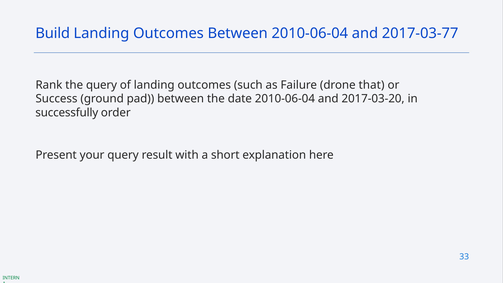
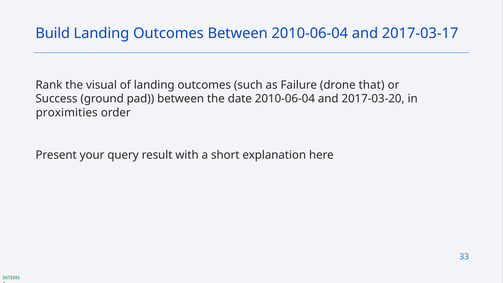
2017-03-77: 2017-03-77 -> 2017-03-17 (420, 33)
the query: query -> visual (101, 85)
successfully: successfully -> proximities (67, 113)
